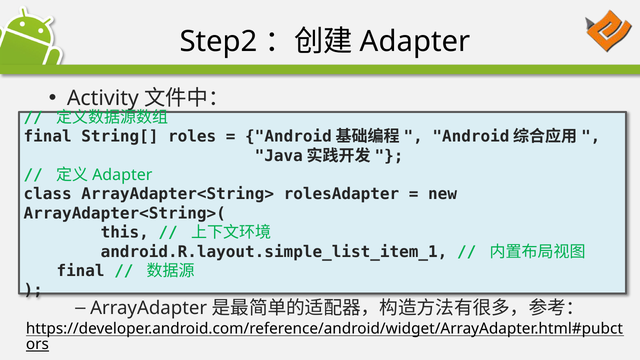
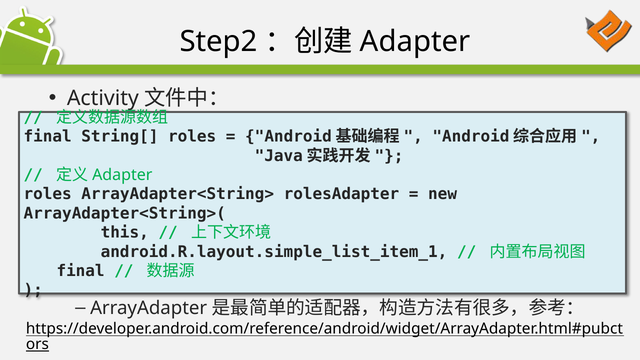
class: class -> roles (48, 194)
